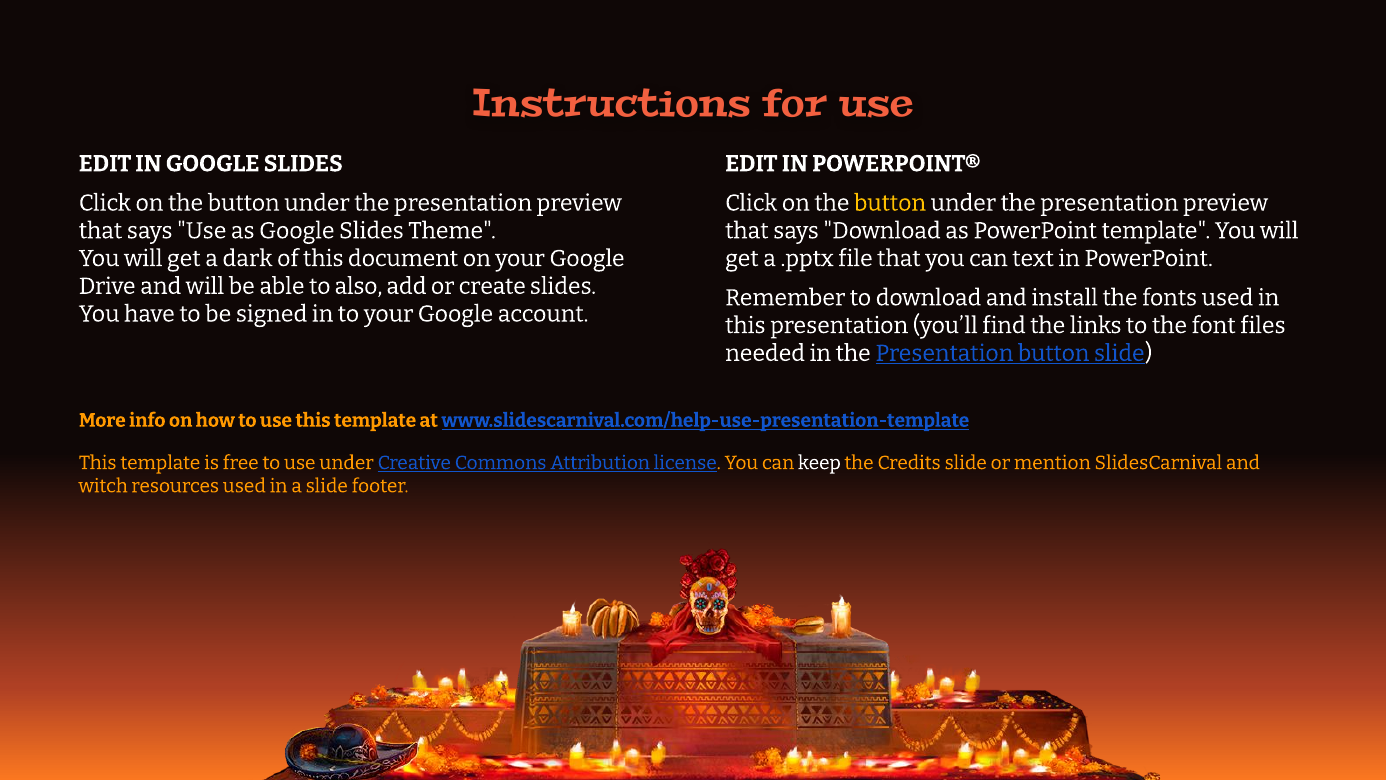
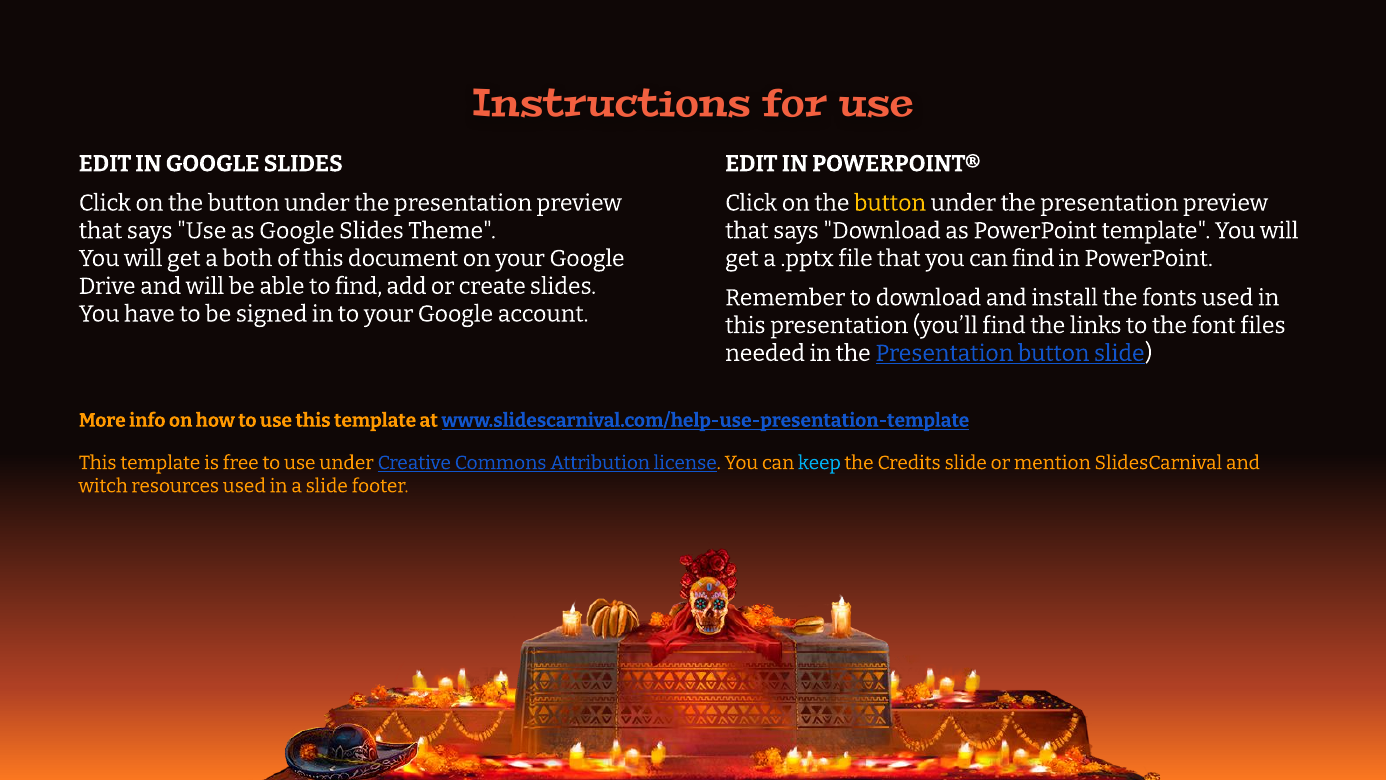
dark: dark -> both (247, 258)
can text: text -> find (1033, 258)
to also: also -> find (358, 286)
keep colour: white -> light blue (819, 463)
